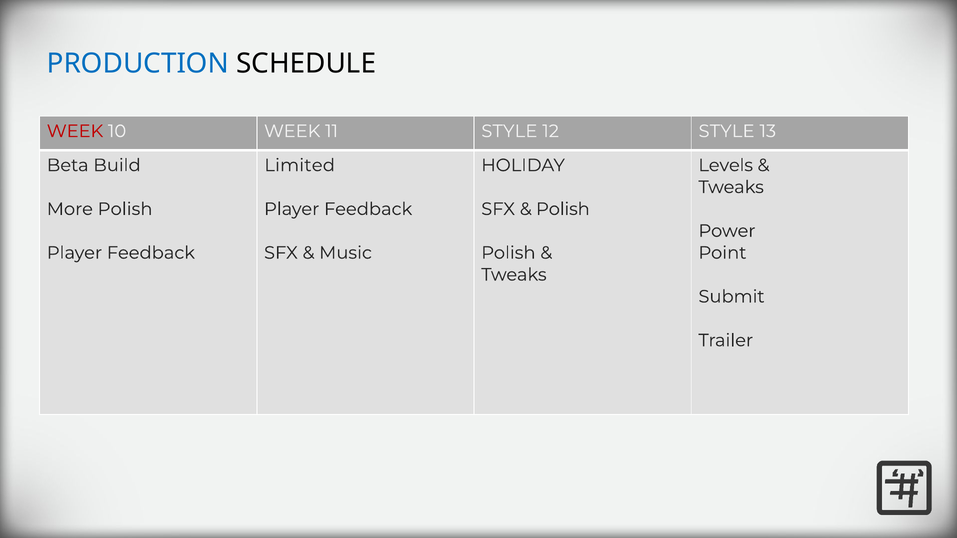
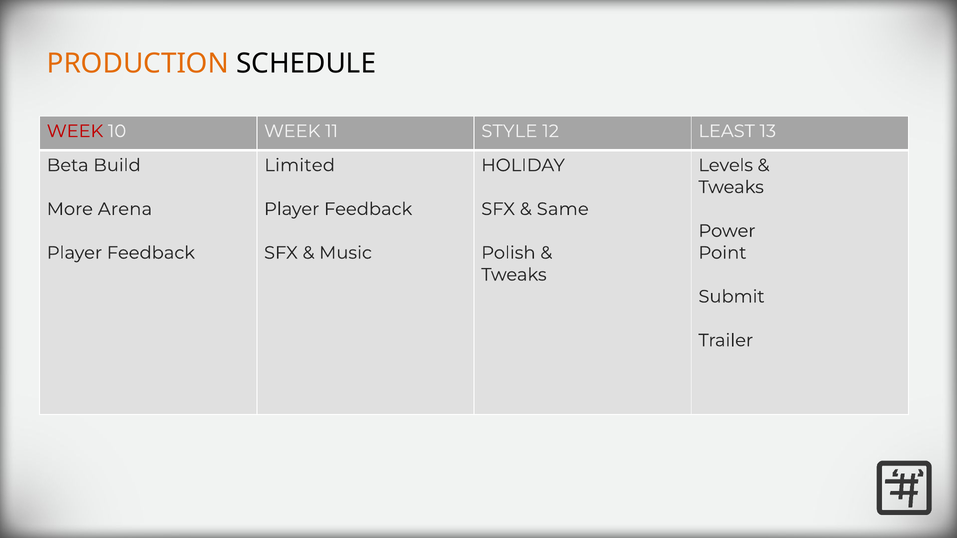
PRODUCTION colour: blue -> orange (138, 64)
12 STYLE: STYLE -> LEAST (727, 131)
More Polish: Polish -> Arena (125, 209)
Polish: Polish -> Same (563, 209)
